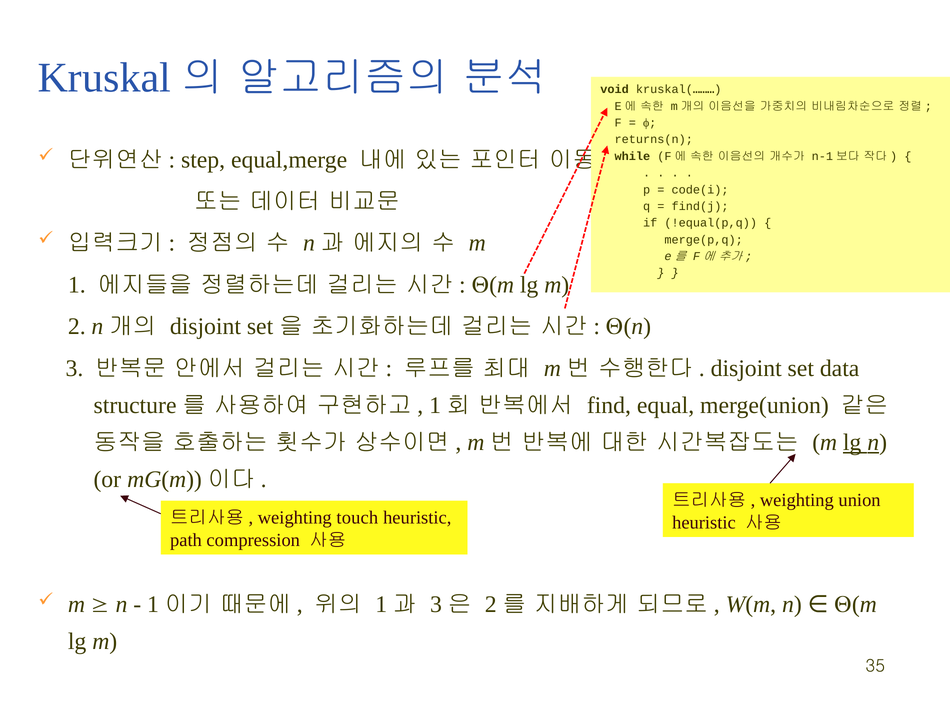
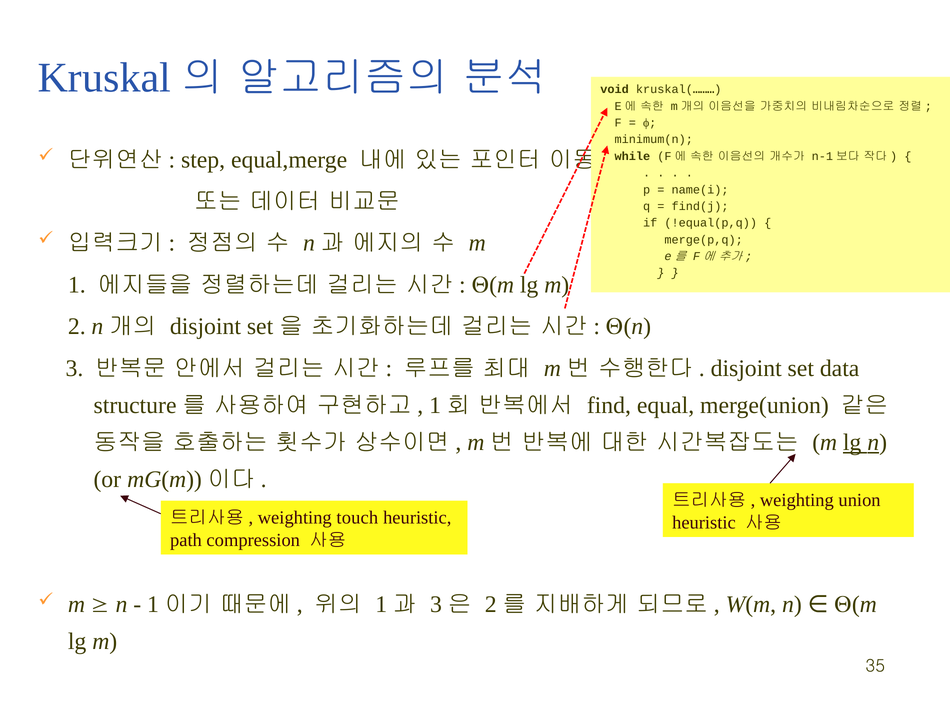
returns(n: returns(n -> minimum(n (654, 139)
code(i: code(i -> name(i (700, 189)
